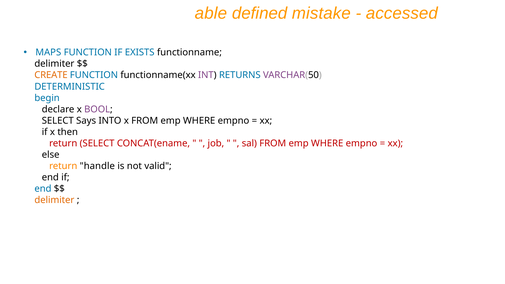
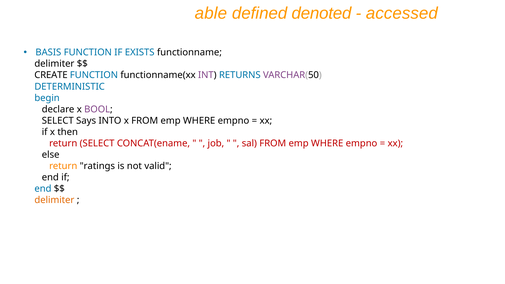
mistake: mistake -> denoted (321, 13)
MAPS: MAPS -> BASIS (48, 52)
CREATE colour: orange -> black (51, 75)
handle: handle -> ratings (97, 166)
